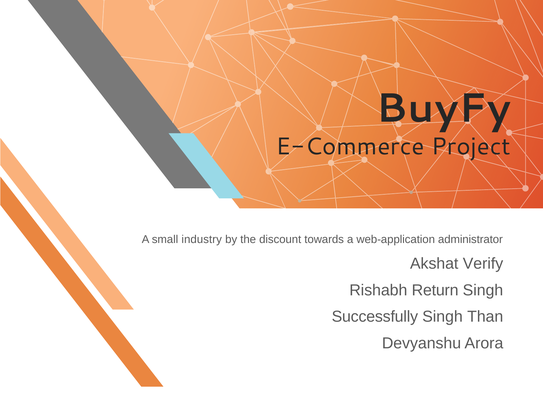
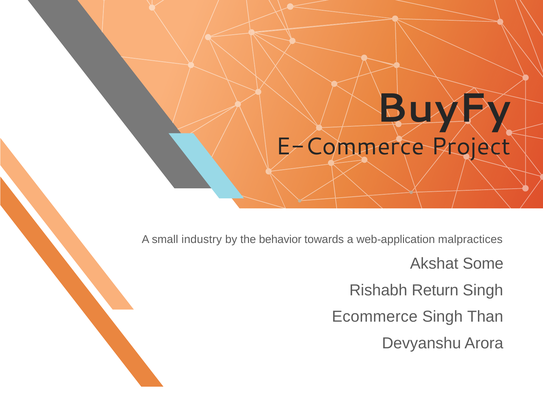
discount: discount -> behavior (280, 239)
administrator: administrator -> malpractices (470, 239)
Verify: Verify -> Some (483, 263)
Successfully: Successfully -> Ecommerce (375, 316)
